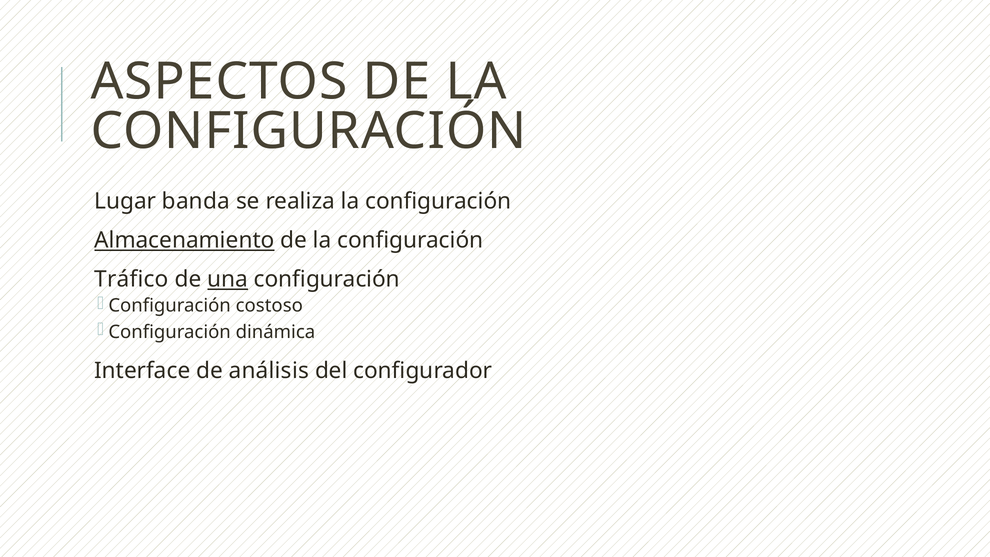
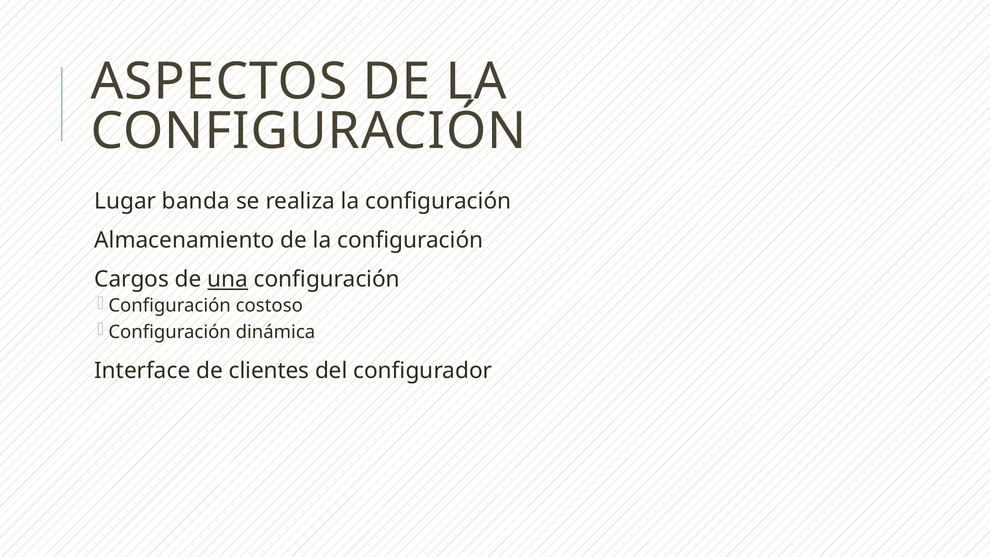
Almacenamiento underline: present -> none (184, 240)
Tráfico: Tráfico -> Cargos (132, 279)
análisis: análisis -> clientes (269, 371)
